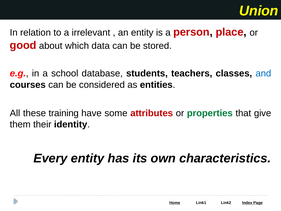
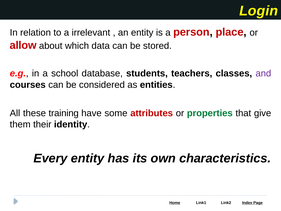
Union: Union -> Login (259, 11)
good: good -> allow (23, 45)
and colour: blue -> purple (263, 73)
